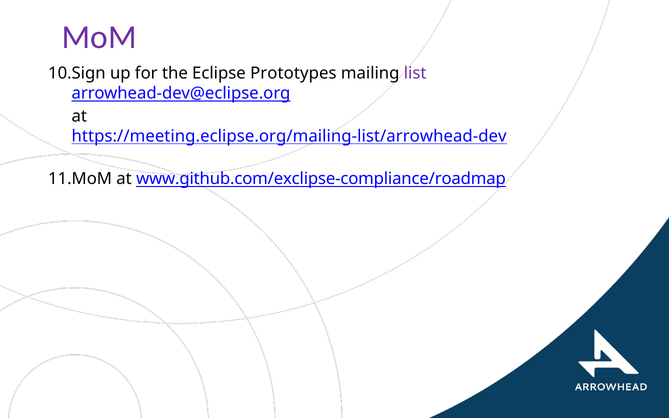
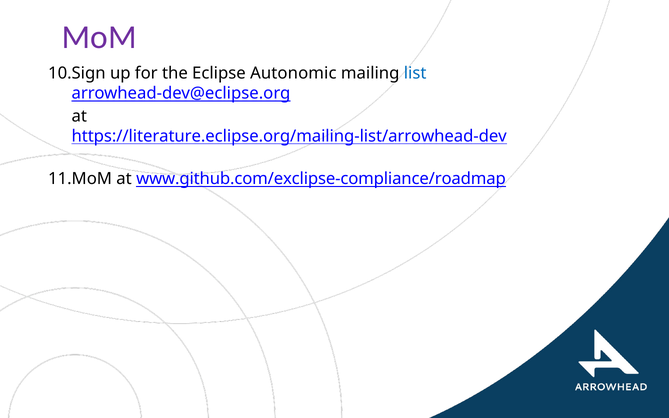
Prototypes: Prototypes -> Autonomic (293, 73)
list colour: purple -> blue (415, 73)
https://meeting.eclipse.org/mailing-list/arrowhead-dev: https://meeting.eclipse.org/mailing-list/arrowhead-dev -> https://literature.eclipse.org/mailing-list/arrowhead-dev (289, 136)
